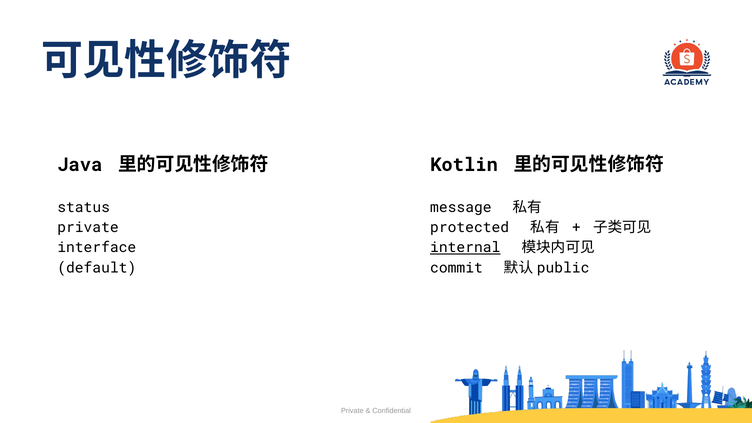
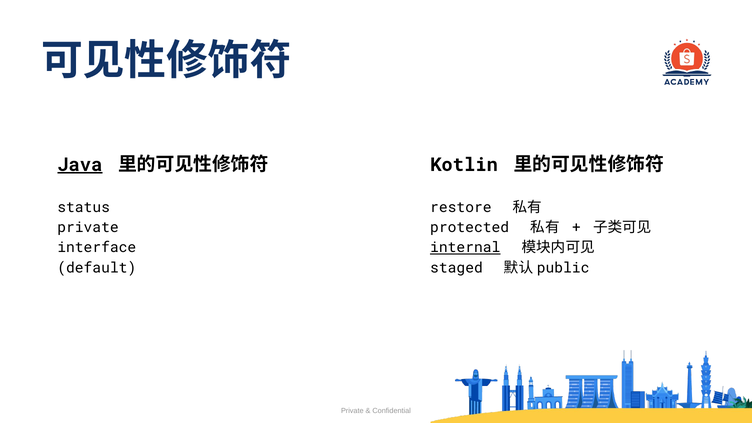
Java underline: none -> present (80, 165)
message: message -> restore (461, 207)
commit: commit -> staged (456, 268)
